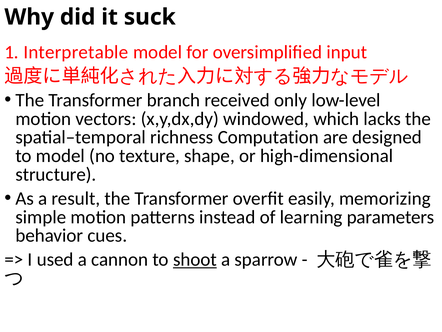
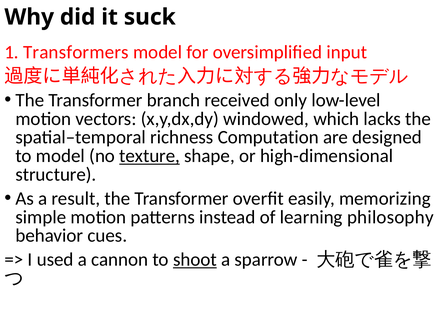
Interpretable: Interpretable -> Transformers (76, 52)
texture underline: none -> present (150, 156)
parameters: parameters -> philosophy (390, 217)
